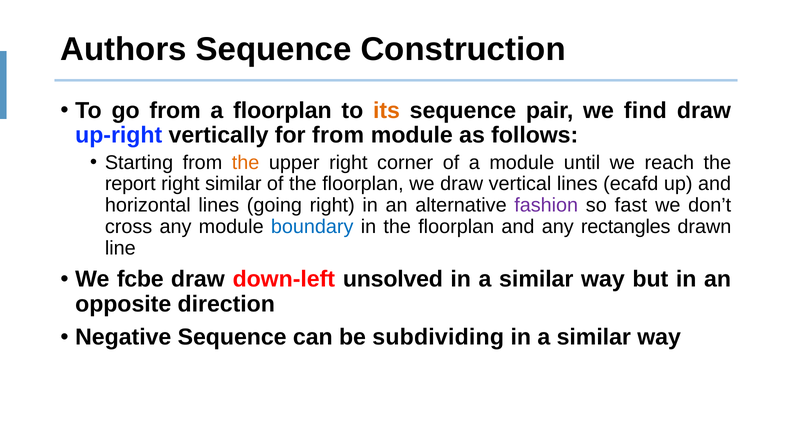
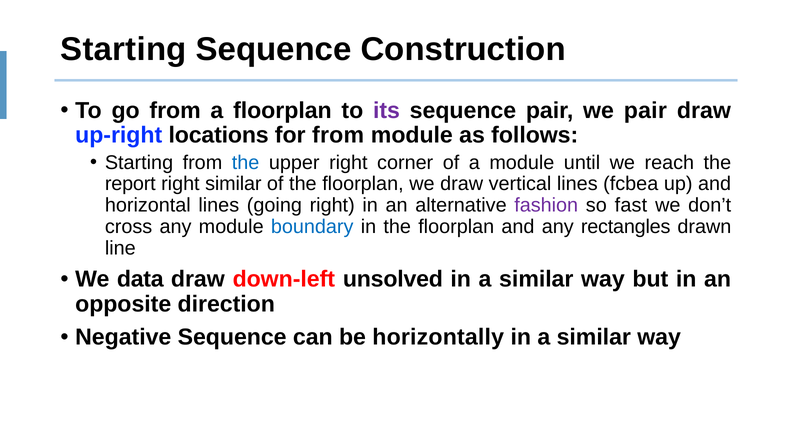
Authors: Authors -> Starting (123, 49)
its colour: orange -> purple (387, 111)
we find: find -> pair (645, 111)
vertically: vertically -> locations (219, 135)
the colour: orange -> blue (246, 163)
ecafd: ecafd -> fcbea (631, 184)
fcbe: fcbe -> data (140, 280)
subdividing: subdividing -> horizontally (438, 338)
